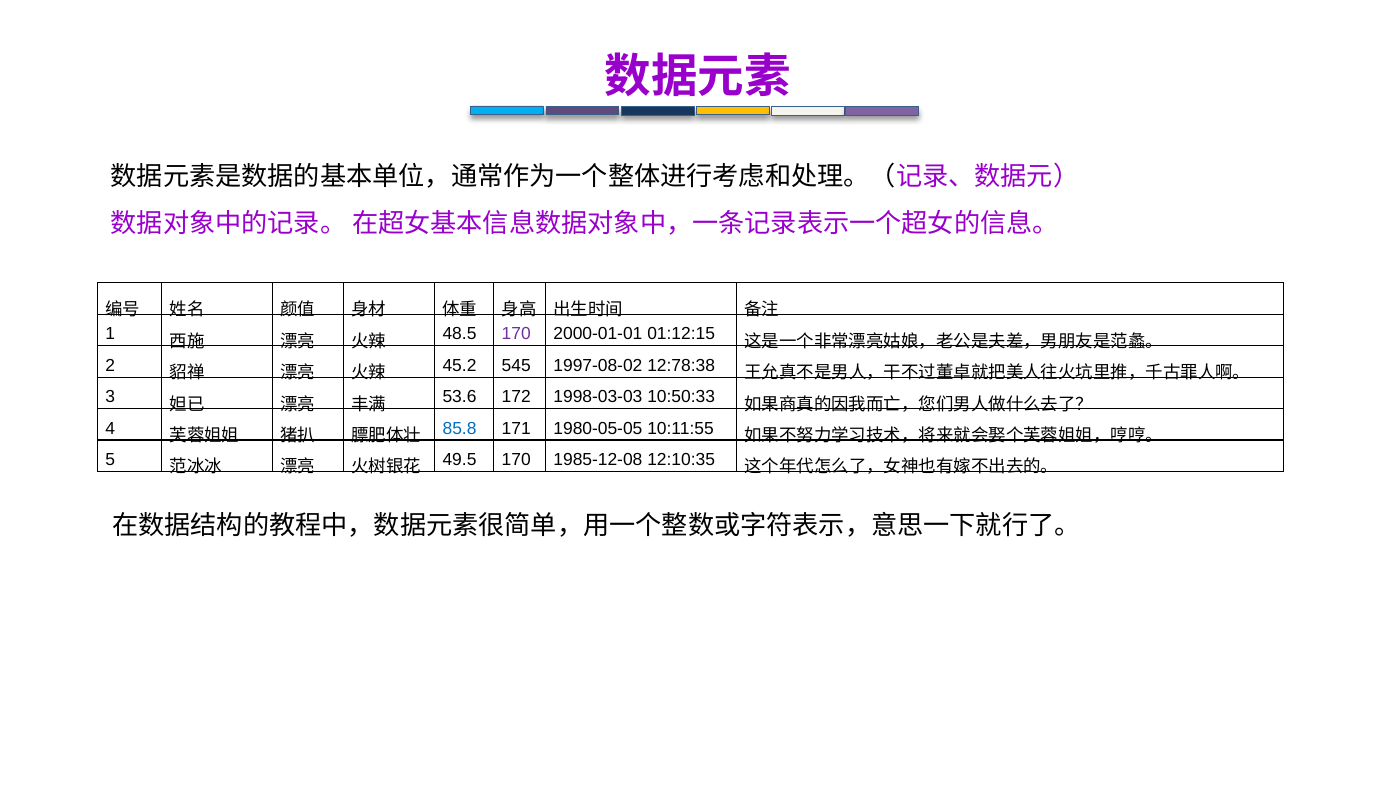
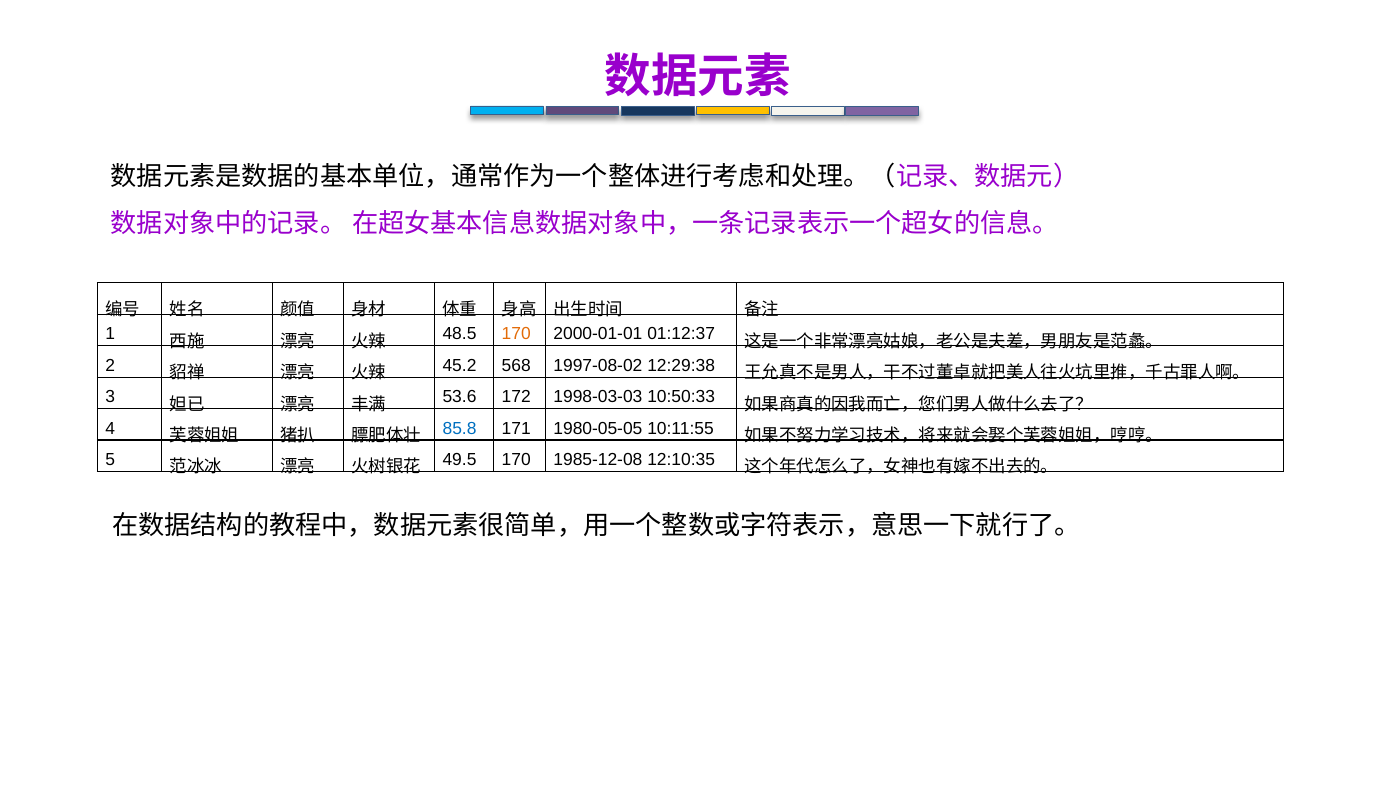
170 colour: purple -> orange (516, 334)
01:12:15: 01:12:15 -> 01:12:37 (681, 334)
545: 545 -> 568 (516, 366)
12:78:38: 12:78:38 -> 12:29:38 (681, 366)
